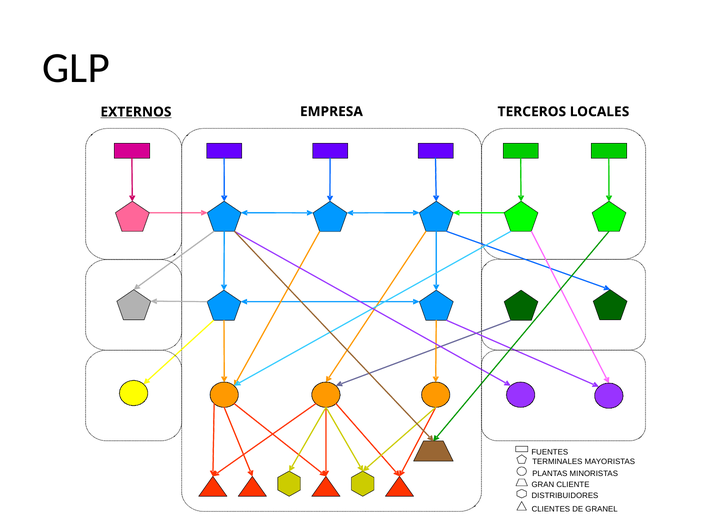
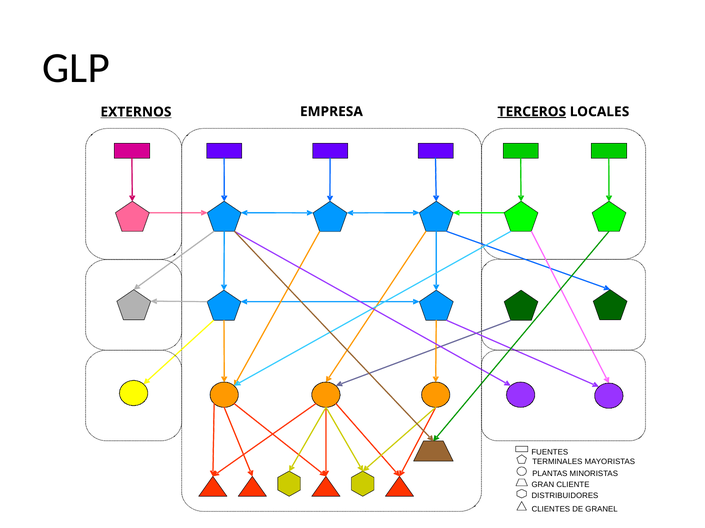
TERCEROS underline: none -> present (532, 112)
